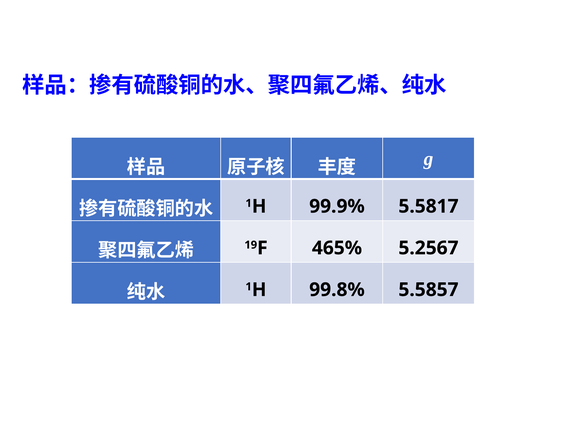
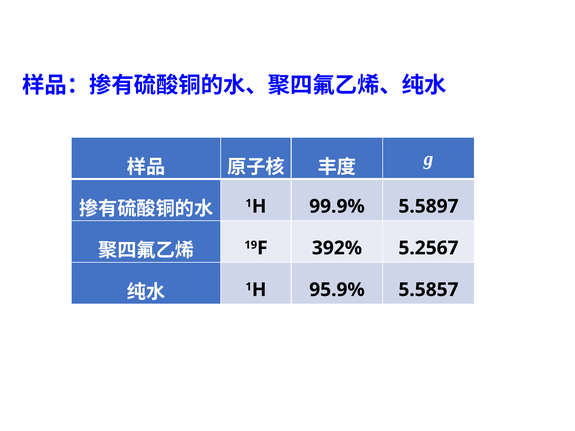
5.5817: 5.5817 -> 5.5897 (428, 206)
465%: 465% -> 392% (337, 248)
99.8%: 99.8% -> 95.9% (337, 290)
